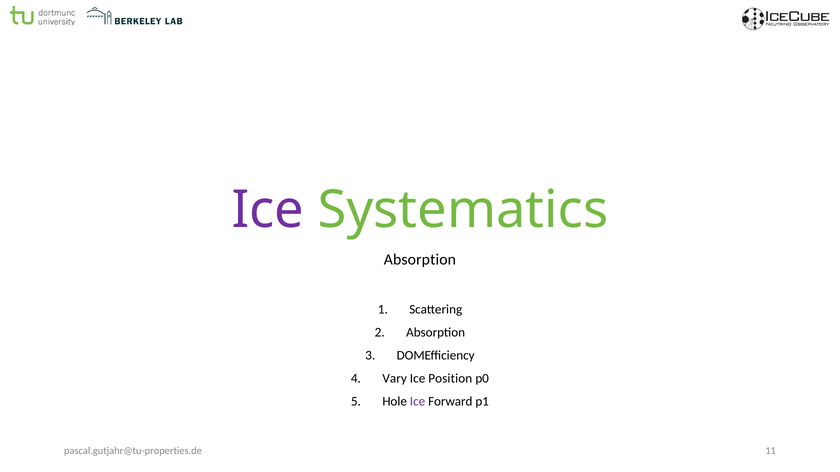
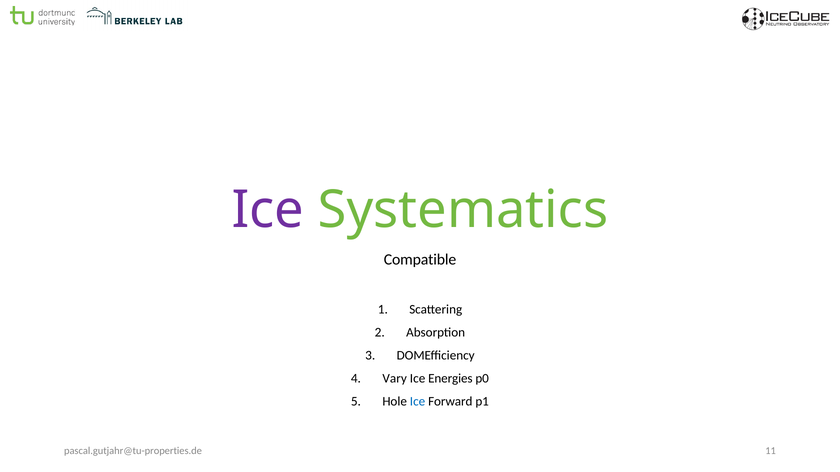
Absorption: Absorption -> Compatible (420, 260)
Position: Position -> Energies (450, 379)
Ice colour: purple -> blue (418, 402)
